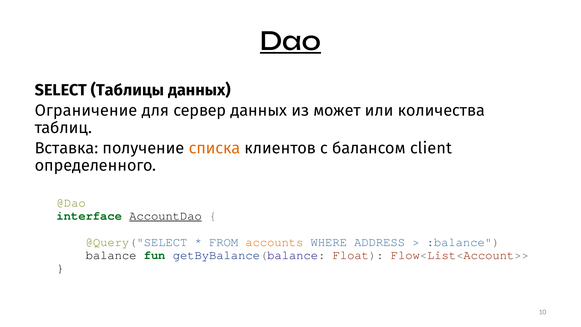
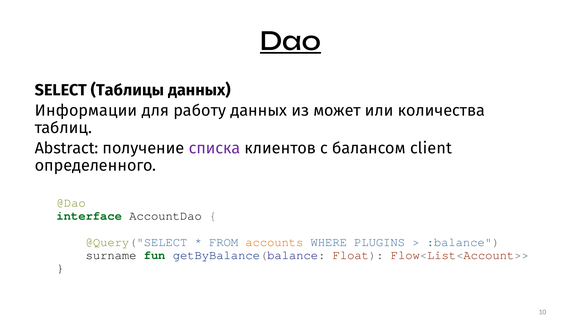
Ограничение: Ограничение -> Информации (86, 110)
сервер: сервер -> работу (200, 110)
Вставка: Вставка -> Abstract (67, 148)
списка colour: orange -> purple (215, 148)
AccountDao underline: present -> none (166, 216)
ADDRESS: ADDRESS -> PLUGINS (380, 242)
balance: balance -> surname (111, 255)
